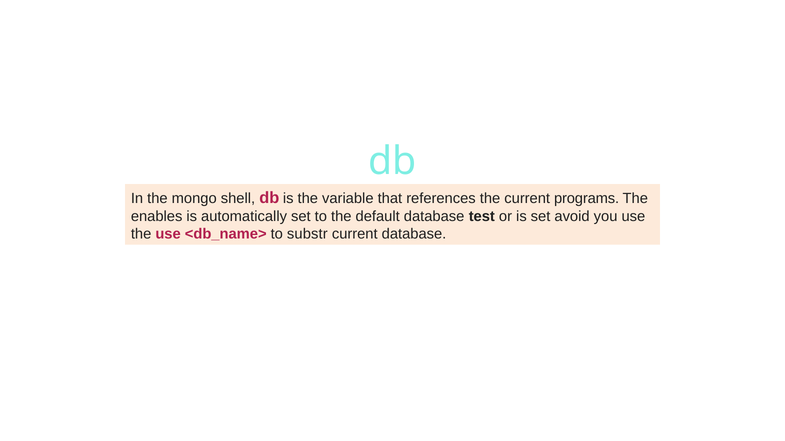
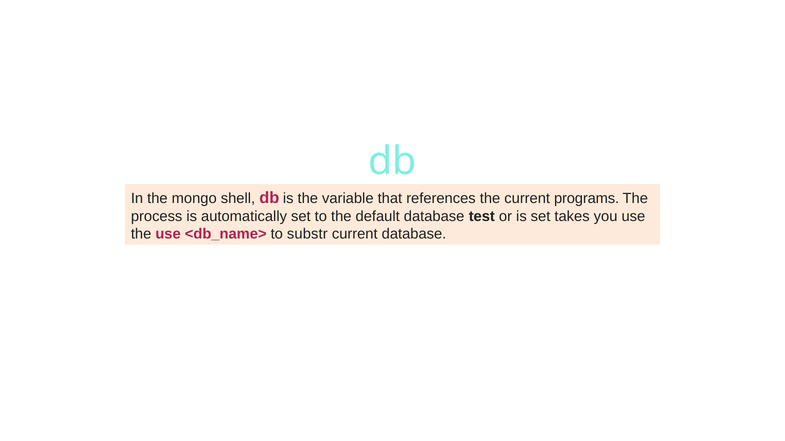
enables: enables -> process (157, 217)
avoid: avoid -> takes (572, 217)
